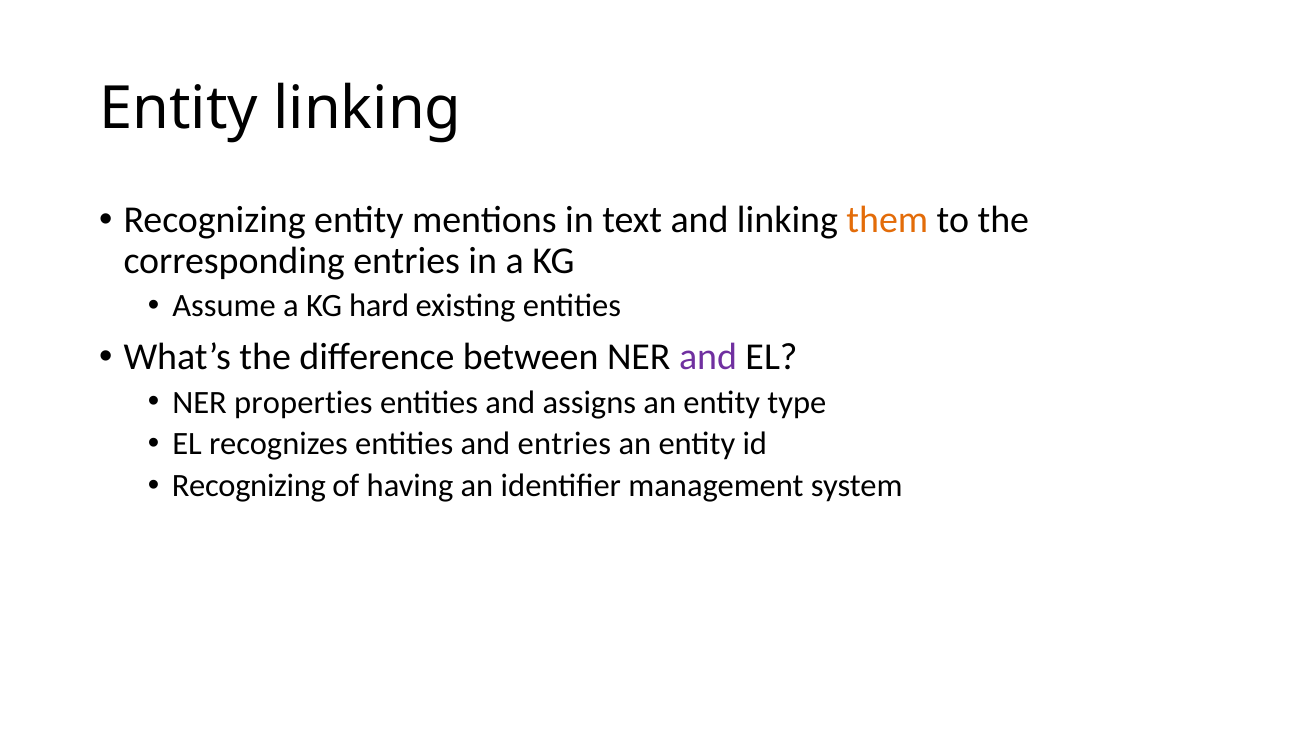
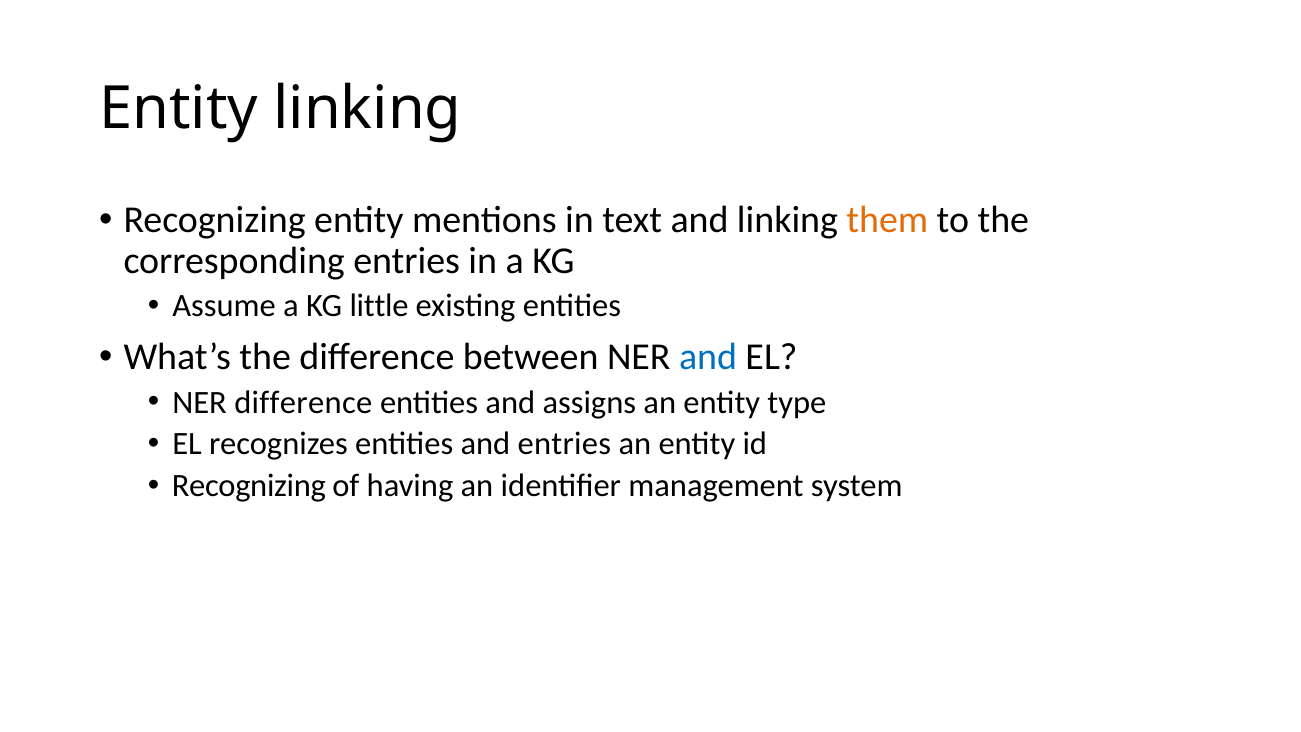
hard: hard -> little (379, 306)
and colour: purple -> blue (708, 357)
NER properties: properties -> difference (303, 402)
